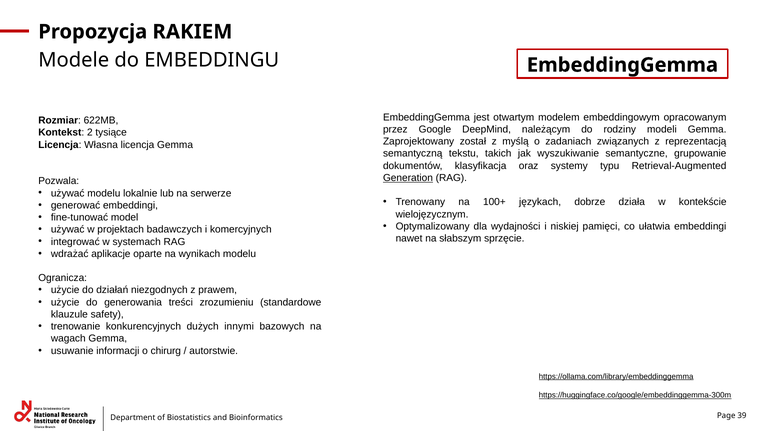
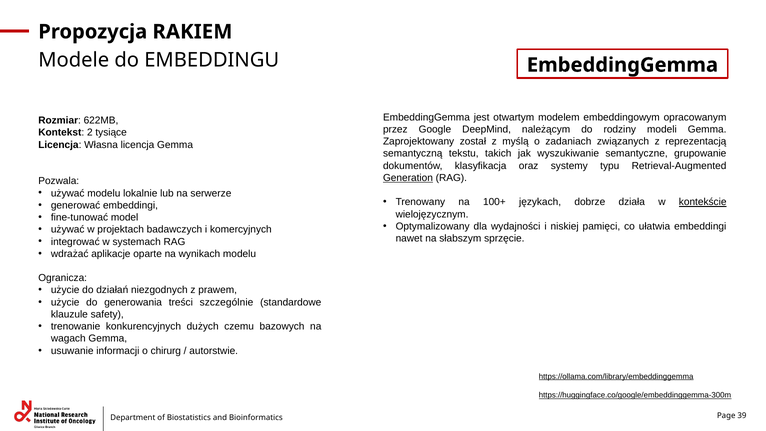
kontekście underline: none -> present (703, 202)
zrozumieniu: zrozumieniu -> szczególnie (227, 302)
innymi: innymi -> czemu (239, 326)
